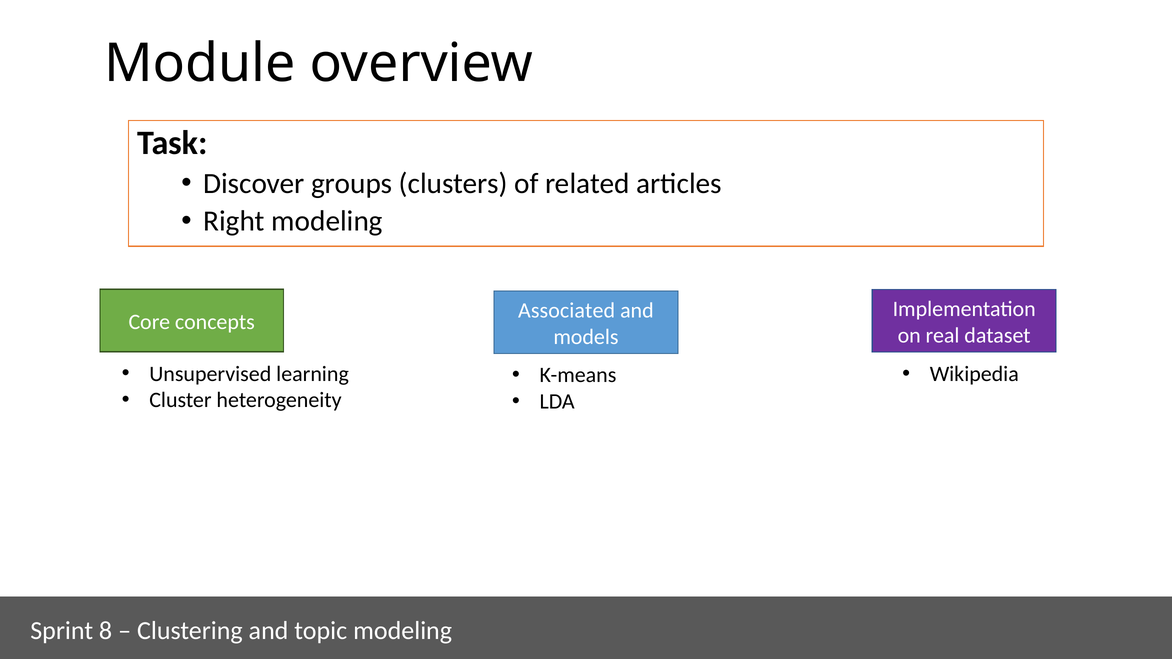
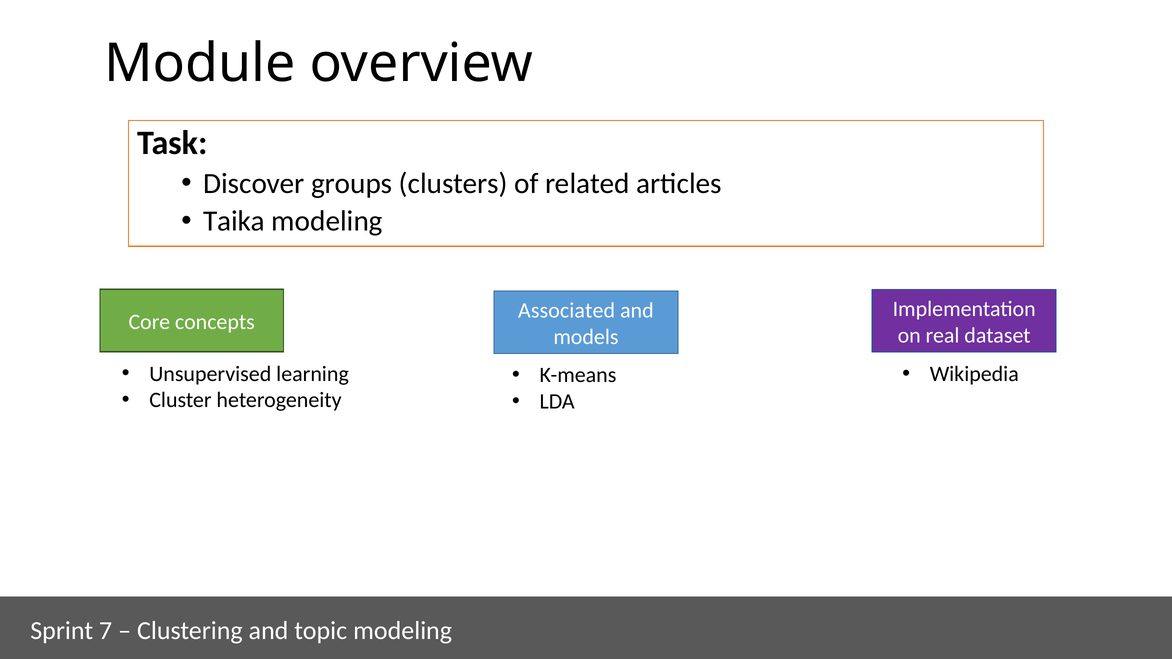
Right: Right -> Taika (234, 221)
8: 8 -> 7 (106, 631)
